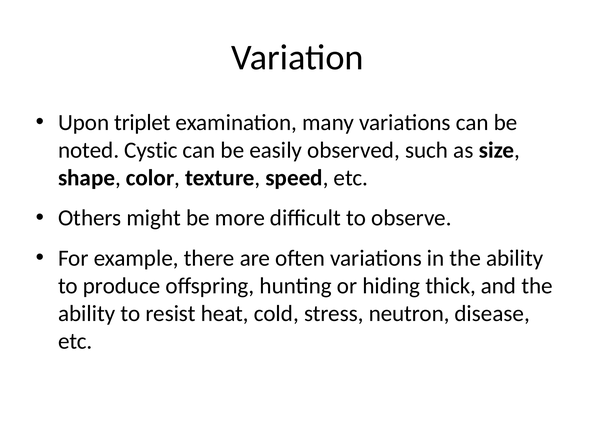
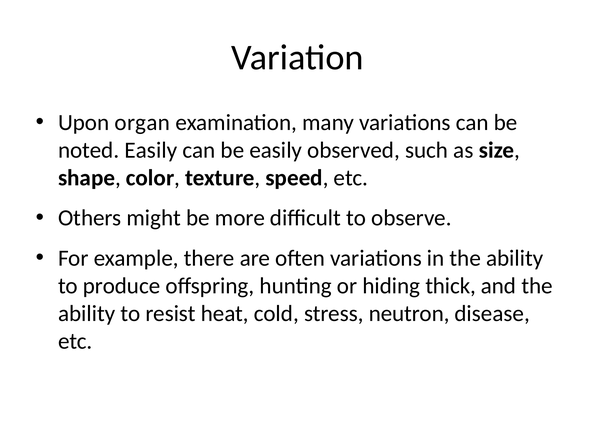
triplet: triplet -> organ (142, 123)
noted Cystic: Cystic -> Easily (151, 150)
